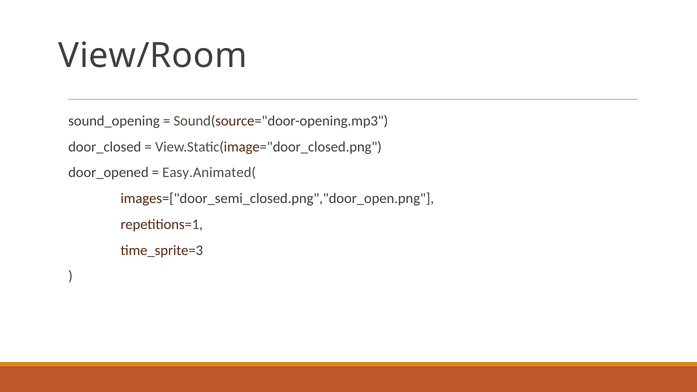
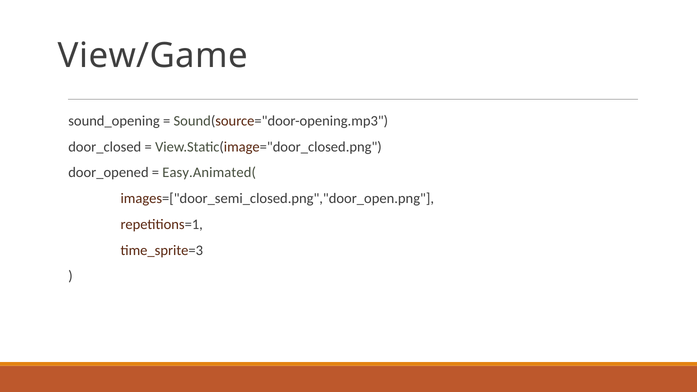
View/Room: View/Room -> View/Game (153, 56)
